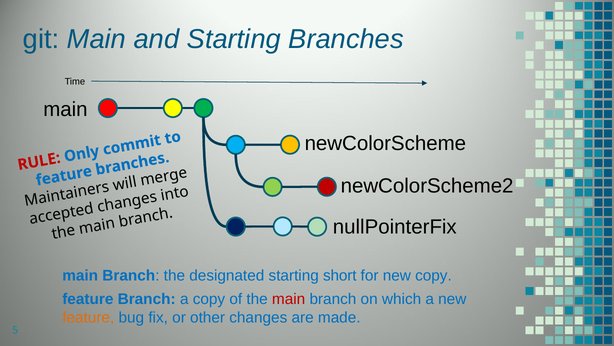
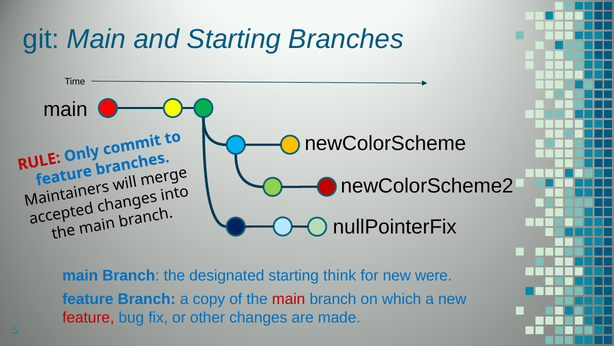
short: short -> think (340, 275)
new copy: copy -> were (434, 275)
feature colour: orange -> red (88, 317)
